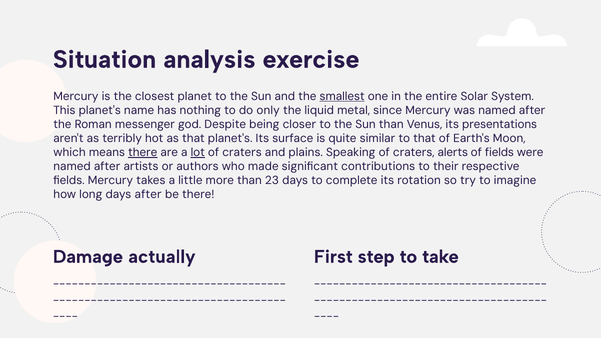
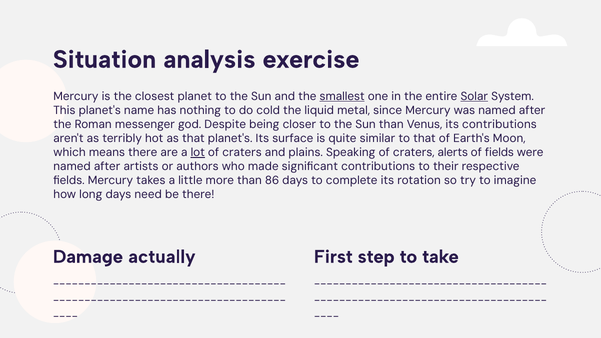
Solar underline: none -> present (474, 96)
only: only -> cold (268, 110)
its presentations: presentations -> contributions (499, 124)
there underline: present -> none (143, 152)
23: 23 -> 86 (272, 180)
days after: after -> need (148, 195)
